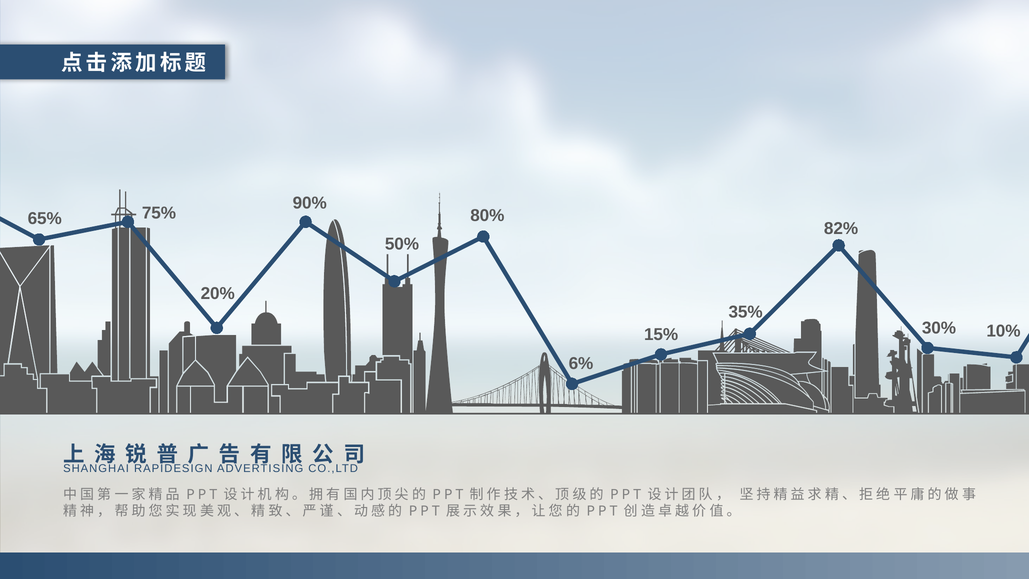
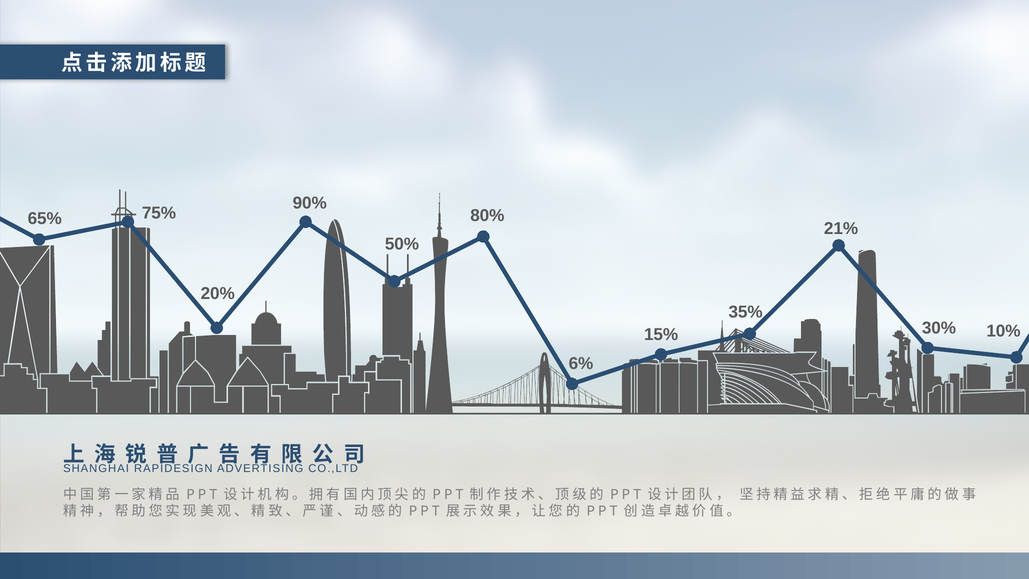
82%: 82% -> 21% (841, 229)
